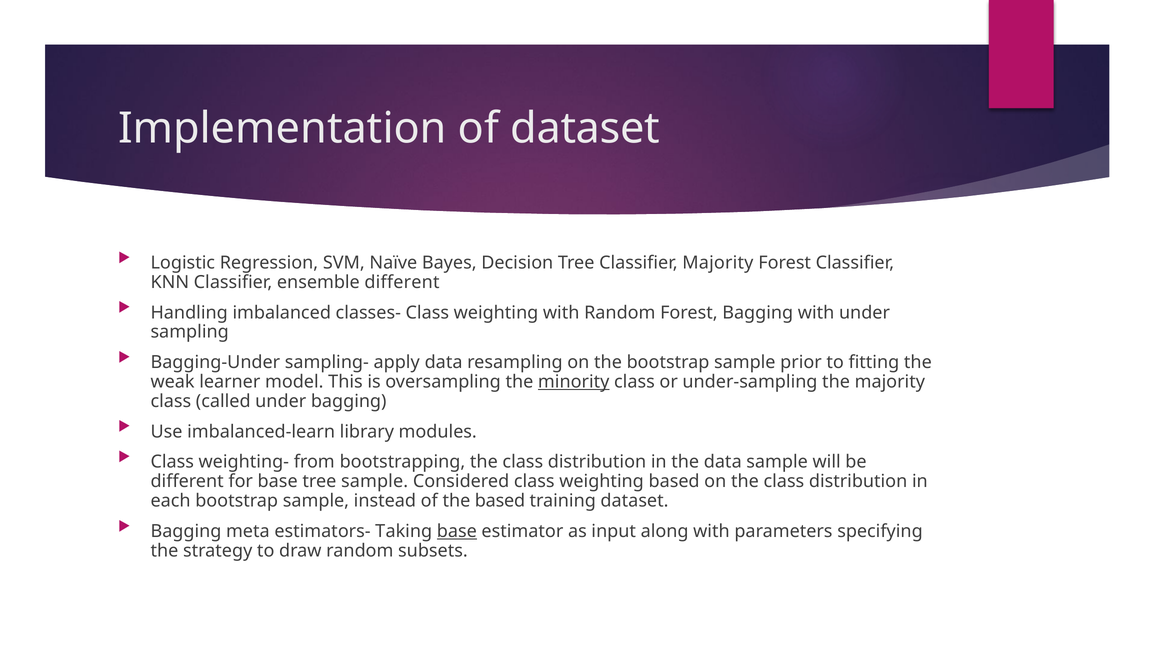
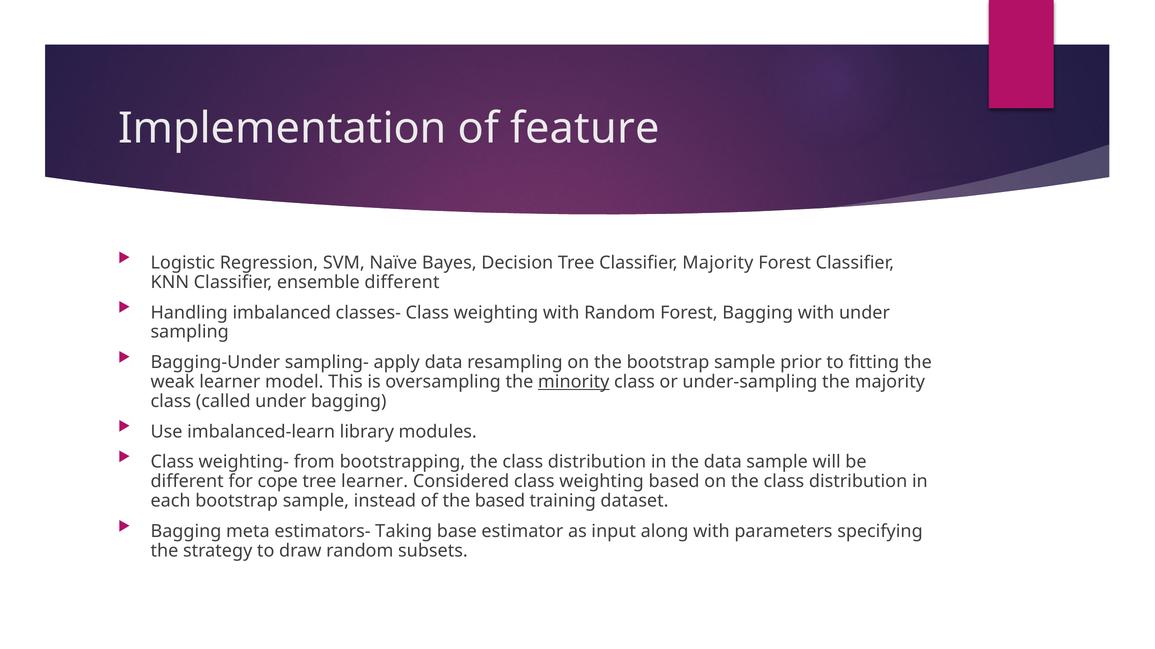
of dataset: dataset -> feature (585, 129)
for base: base -> cope (278, 482)
tree sample: sample -> learner (375, 482)
base underline: present -> none (457, 532)
